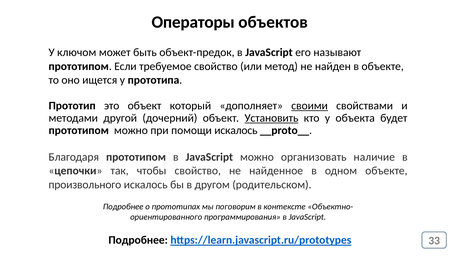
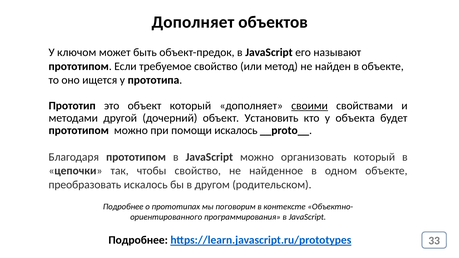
Операторы: Операторы -> Дополняет (193, 22)
Установить underline: present -> none (271, 118)
организовать наличие: наличие -> который (374, 157)
произвольного: произвольного -> преобразовать (85, 185)
